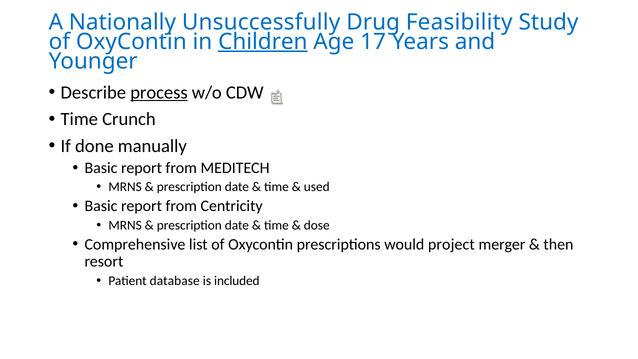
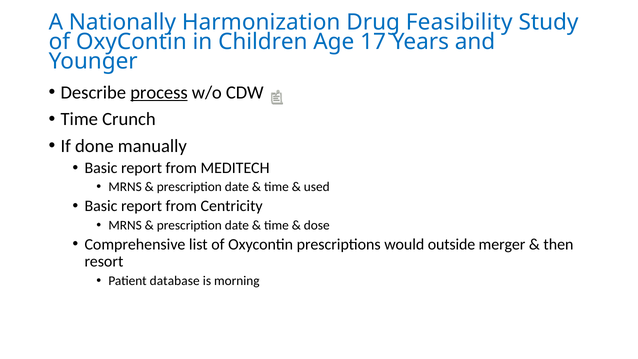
Unsuccessfully: Unsuccessfully -> Harmonization (261, 22)
Children underline: present -> none (263, 42)
project: project -> outside (452, 244)
included: included -> morning (237, 281)
